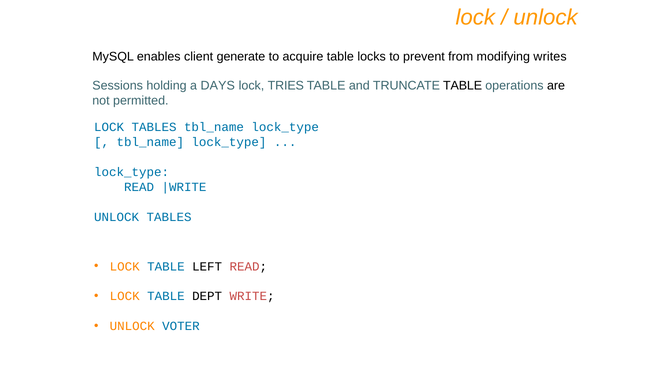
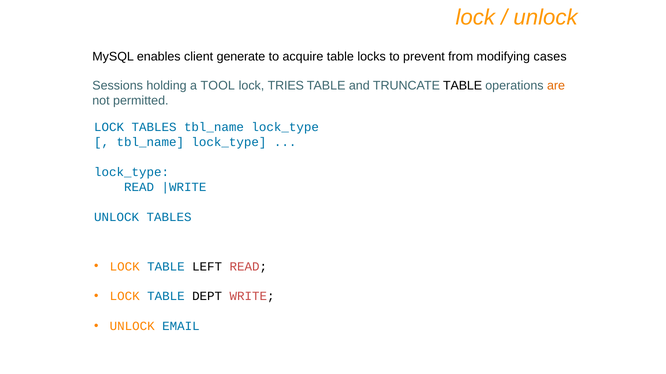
writes: writes -> cases (550, 57)
DAYS: DAYS -> TOOL (218, 86)
are colour: black -> orange (556, 86)
VOTER: VOTER -> EMAIL (181, 327)
